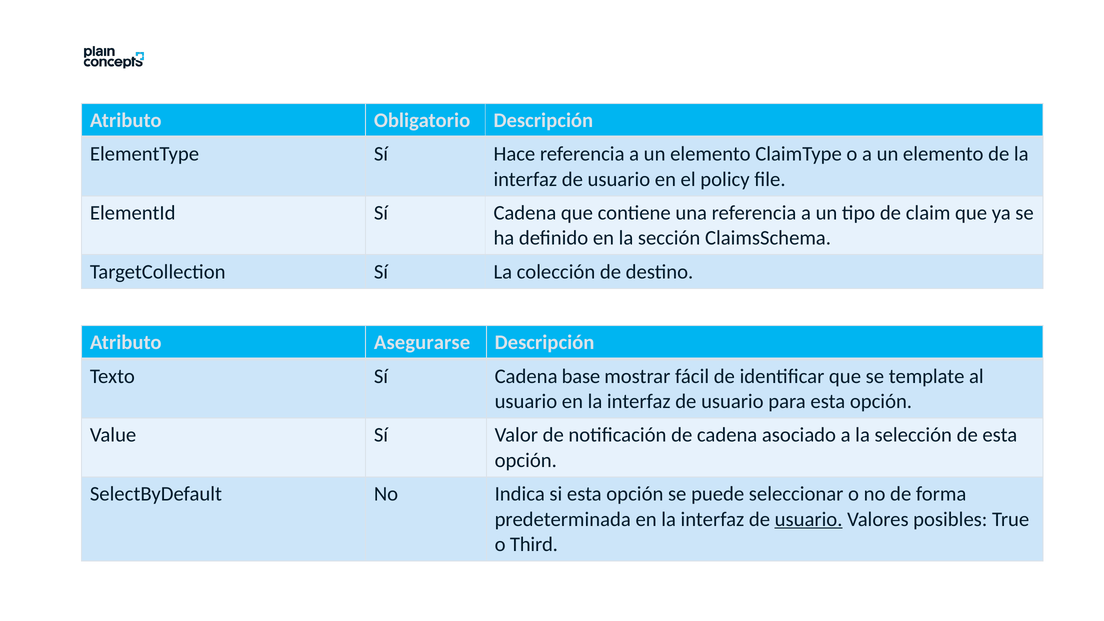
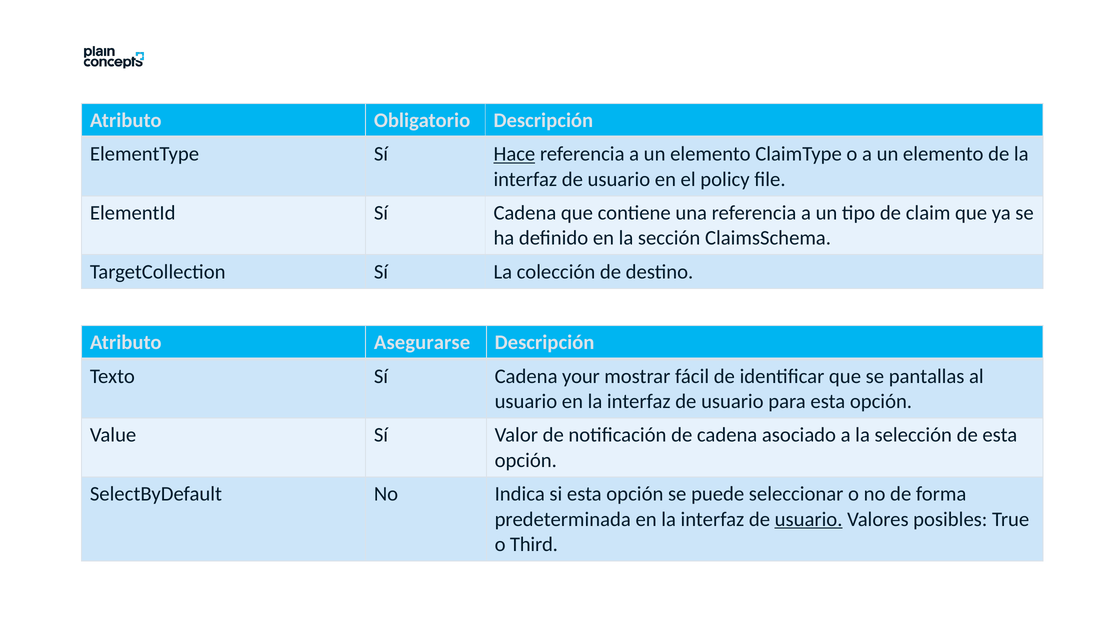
Hace underline: none -> present (514, 154)
base: base -> your (581, 376)
template: template -> pantallas (927, 376)
